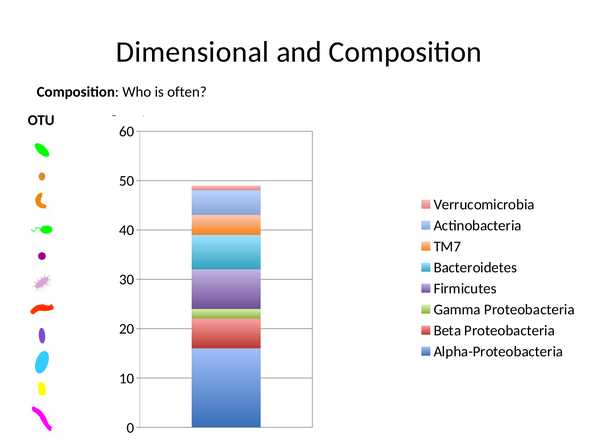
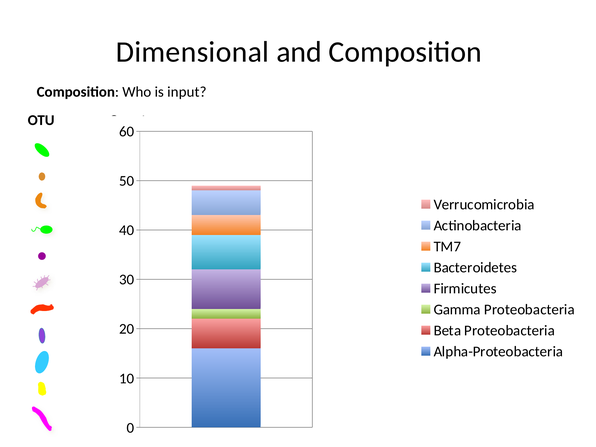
often: often -> input (187, 92)
